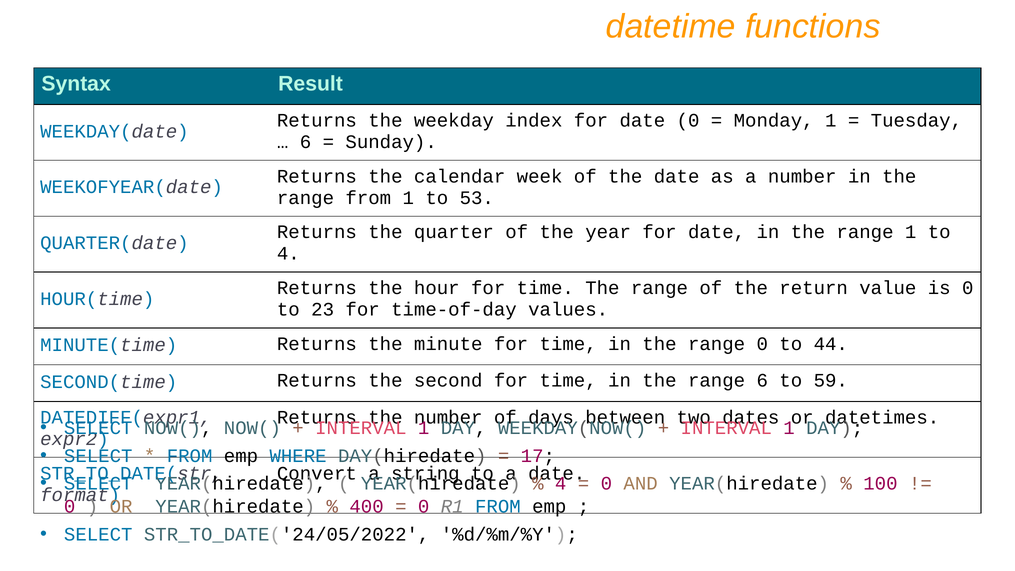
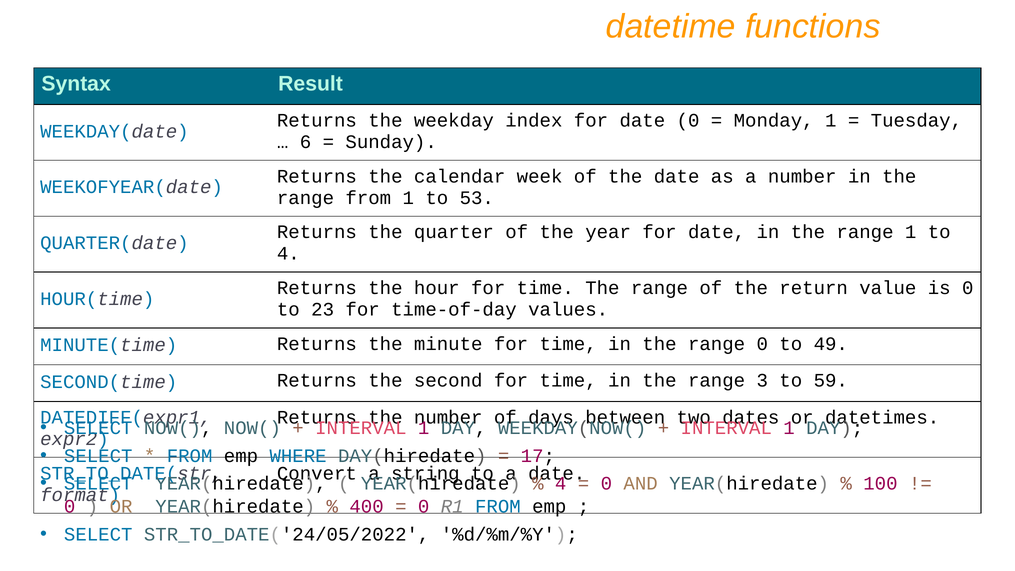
44: 44 -> 49 (831, 344)
range 6: 6 -> 3 (762, 381)
